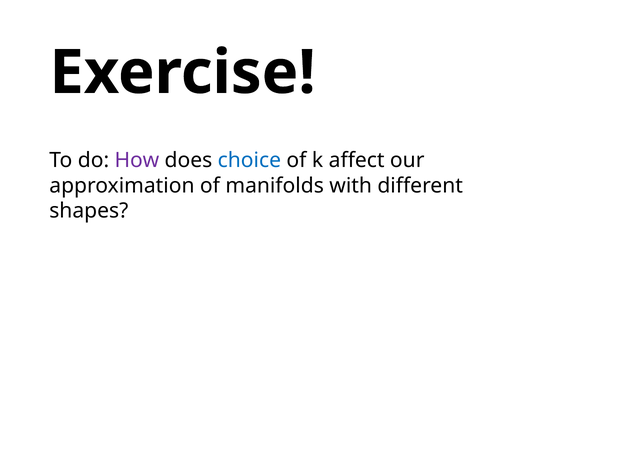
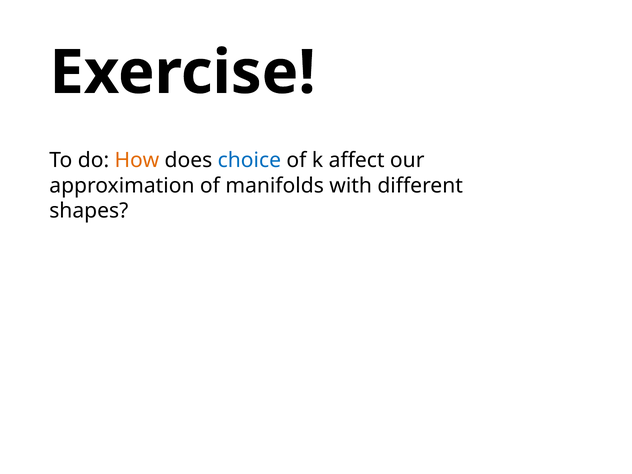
How colour: purple -> orange (137, 160)
